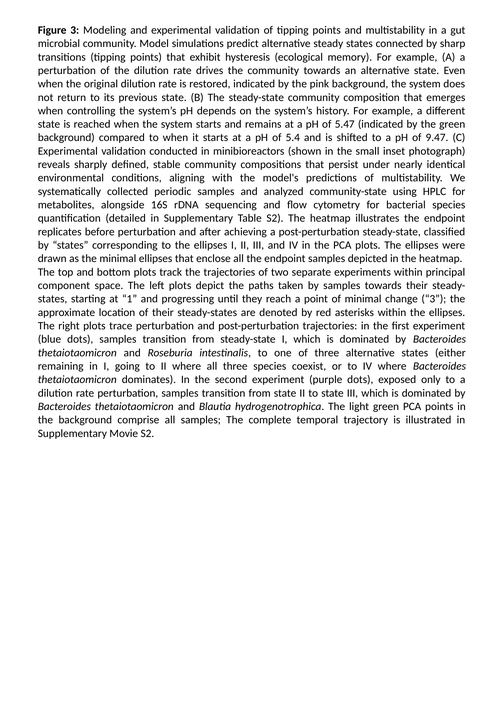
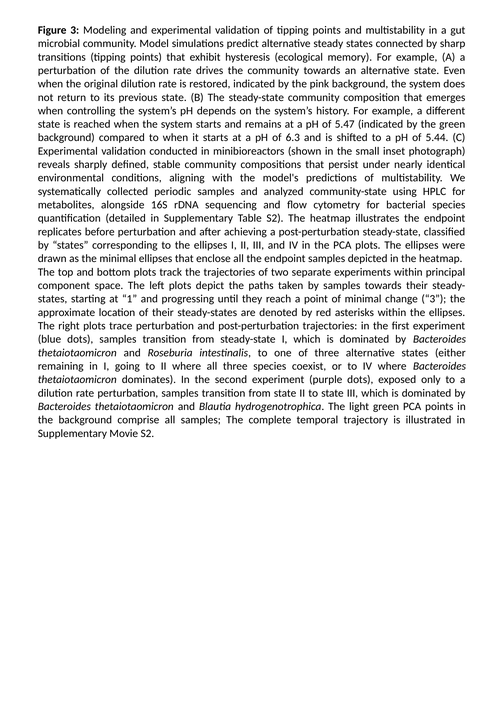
5.4: 5.4 -> 6.3 (293, 138)
9.47: 9.47 -> 5.44 (437, 138)
